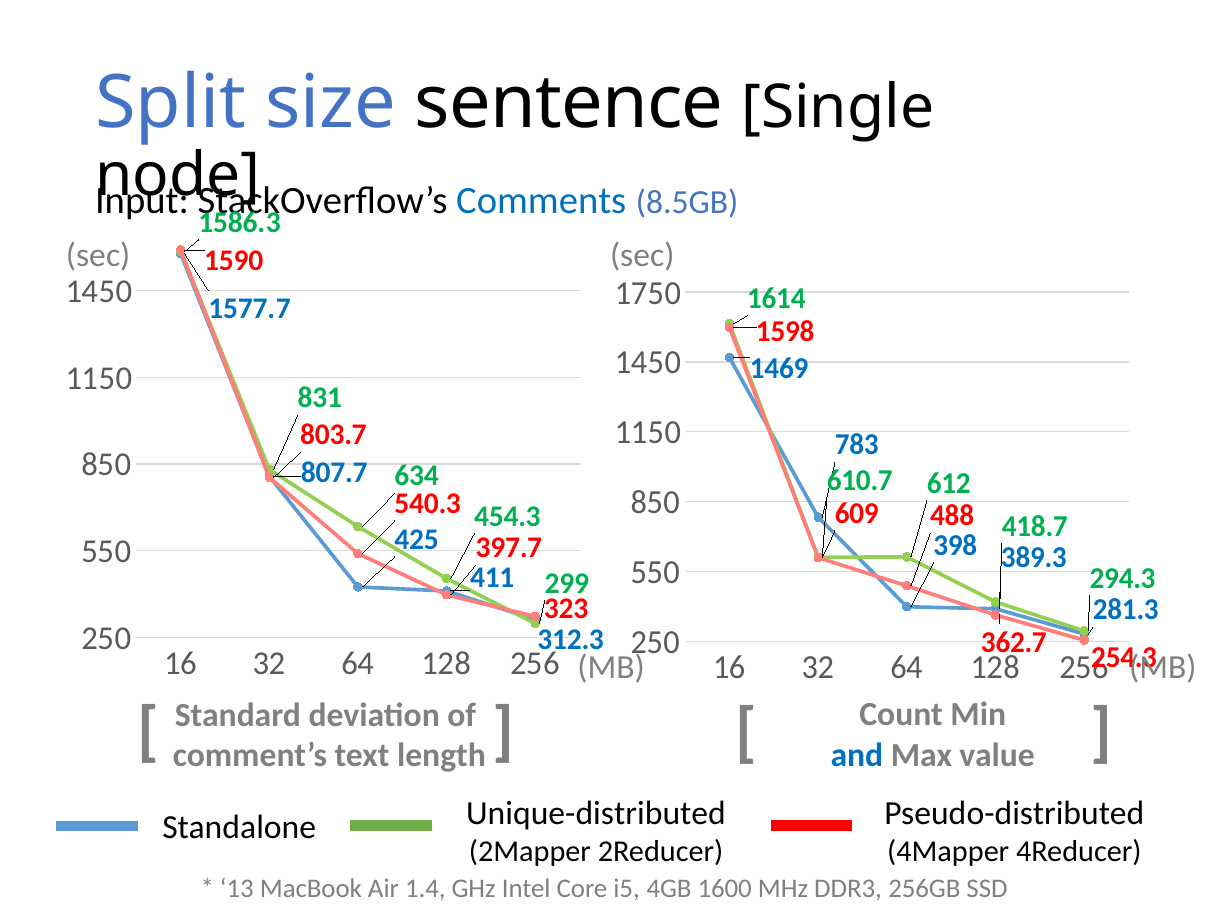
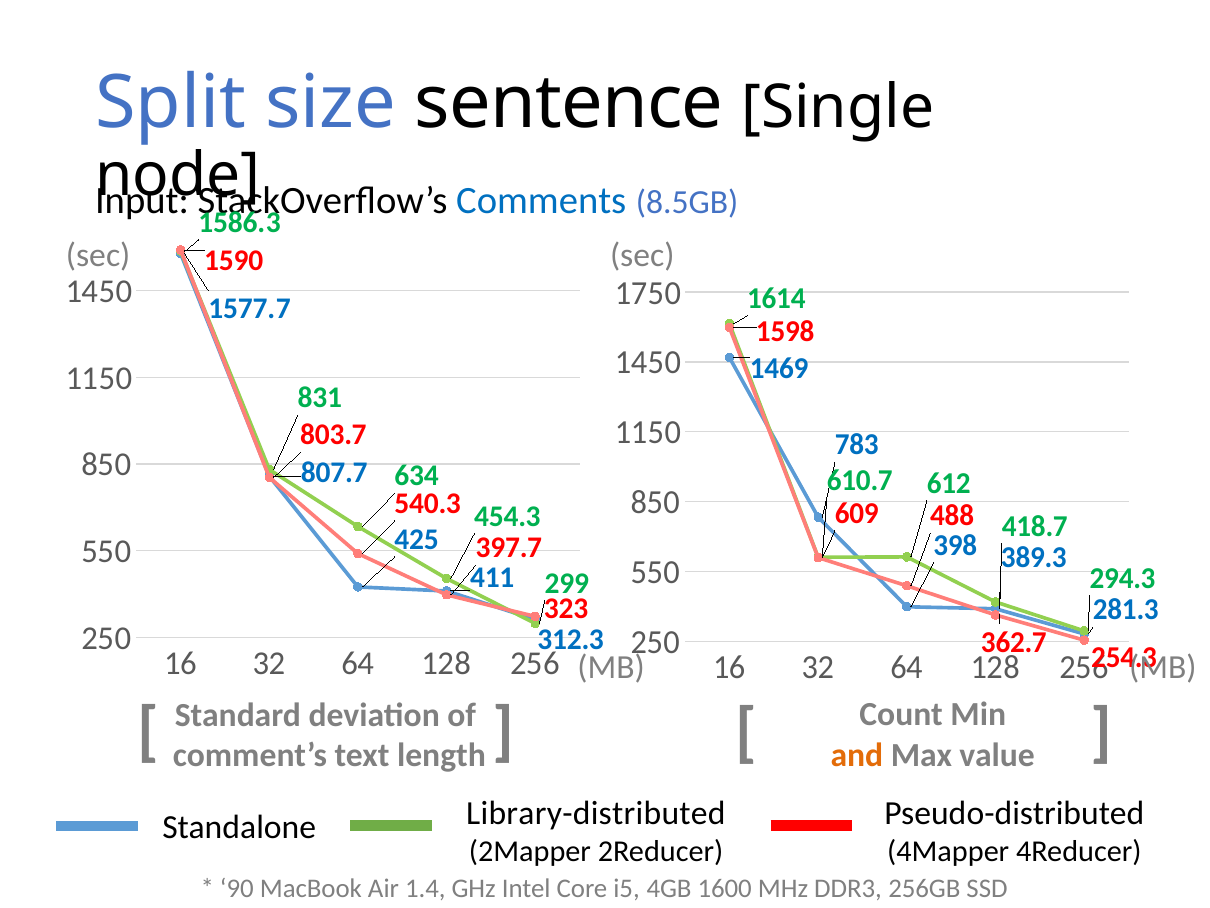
and colour: blue -> orange (857, 755)
Unique-distributed: Unique-distributed -> Library-distributed (596, 813)
13: 13 -> 90 (237, 888)
